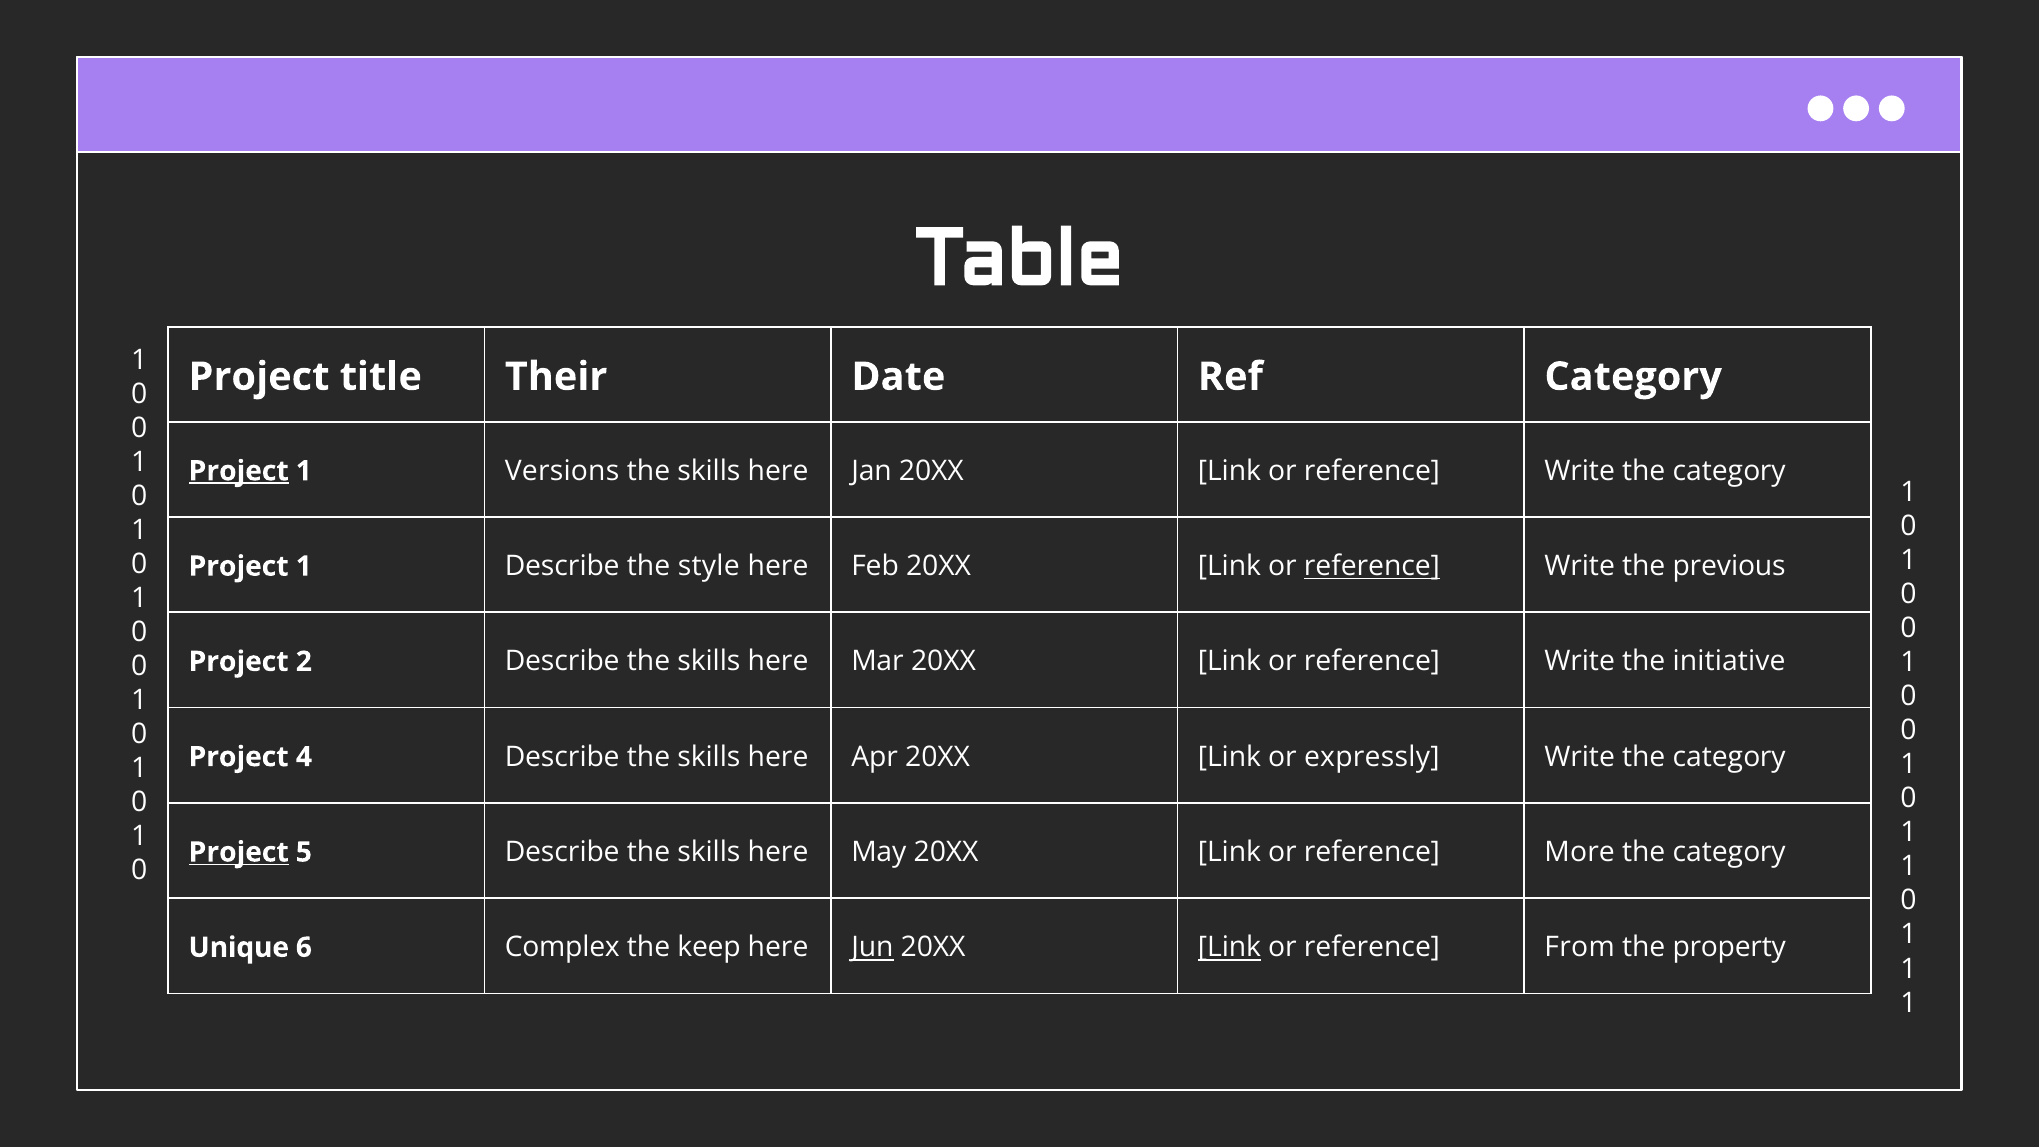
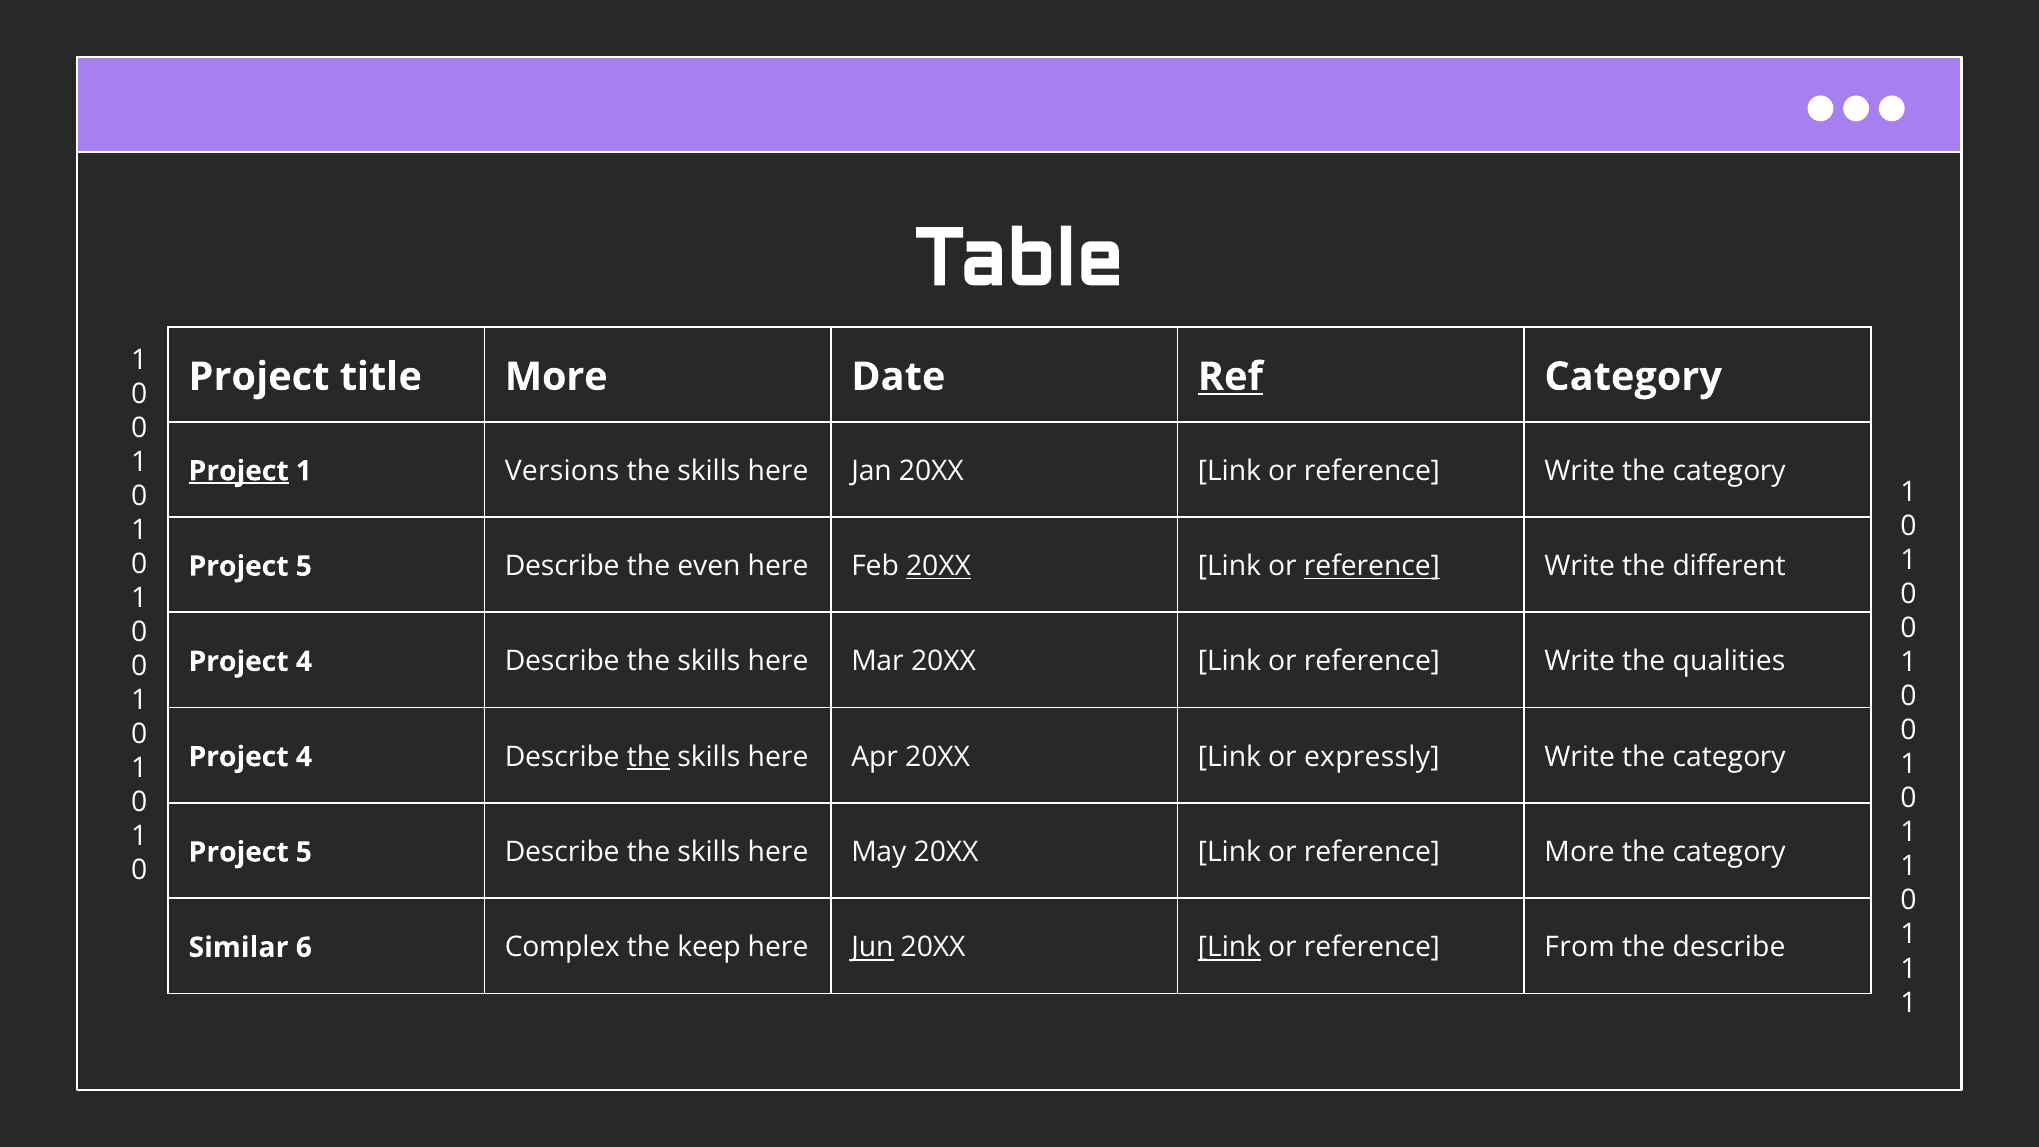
title Their: Their -> More (556, 377)
Ref underline: none -> present (1230, 377)
1: 1 -> 5 (304, 566)
style: style -> even (709, 566)
20XX underline: none -> present (939, 566)
previous: previous -> different (1729, 566)
2: 2 -> 4 (304, 662)
initiative: initiative -> qualities (1729, 662)
the underline: none -> present (648, 757)
Project underline: present -> none (239, 852)
Unique: Unique -> Similar (239, 947)
the property: property -> describe (1729, 947)
